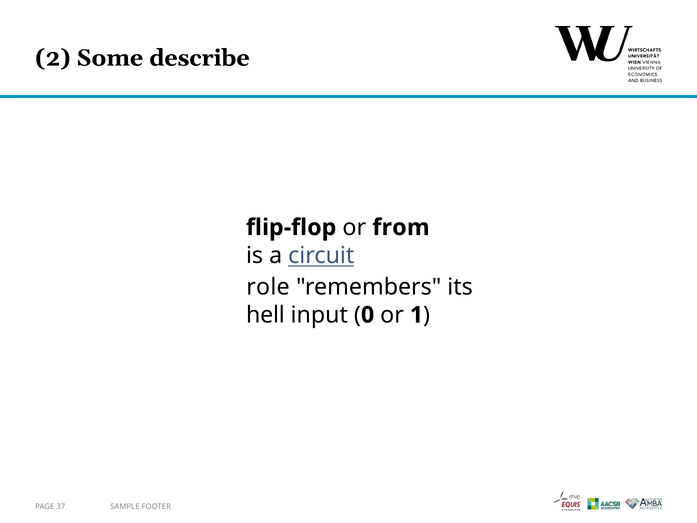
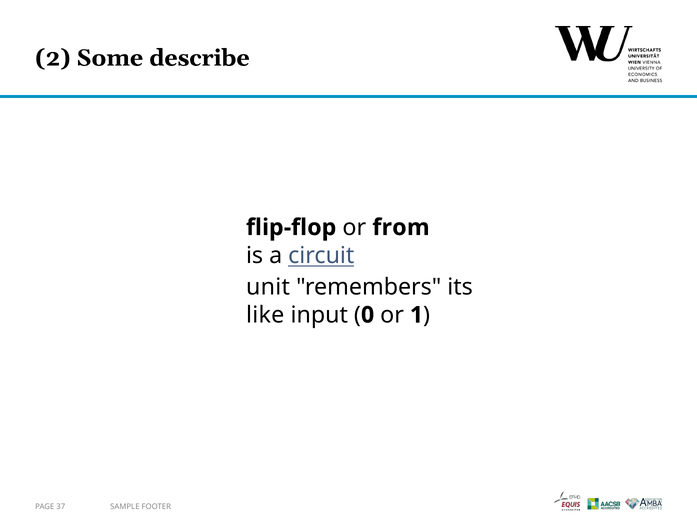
role: role -> unit (268, 287)
hell: hell -> like (265, 315)
